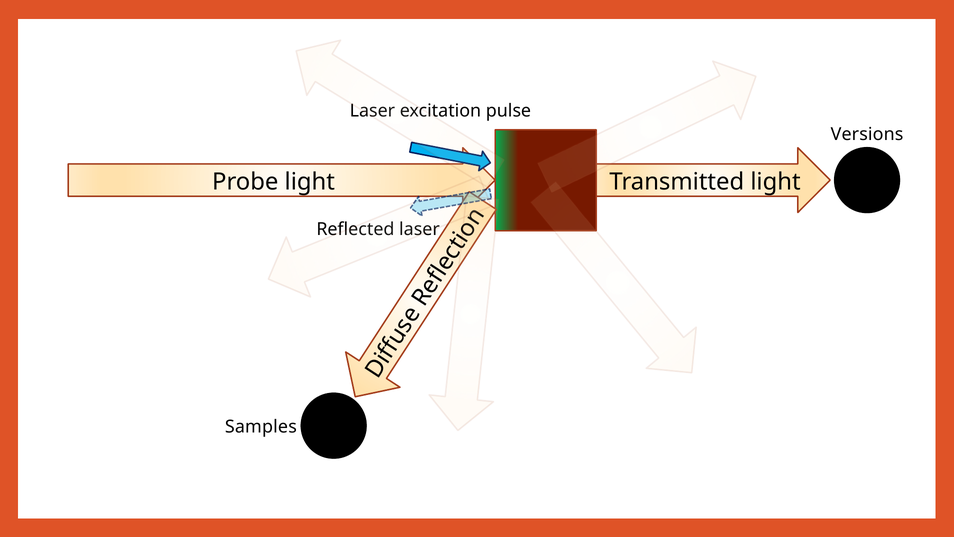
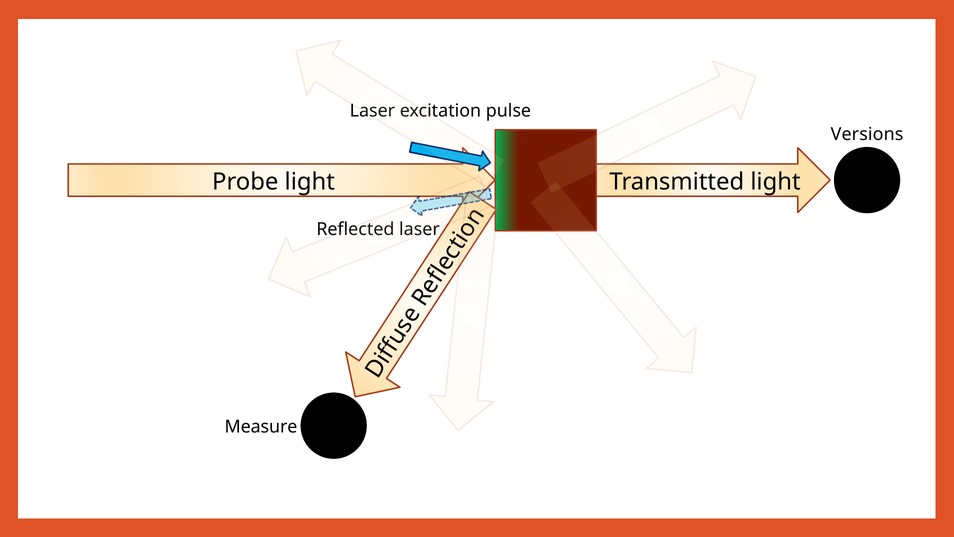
Samples: Samples -> Measure (261, 426)
